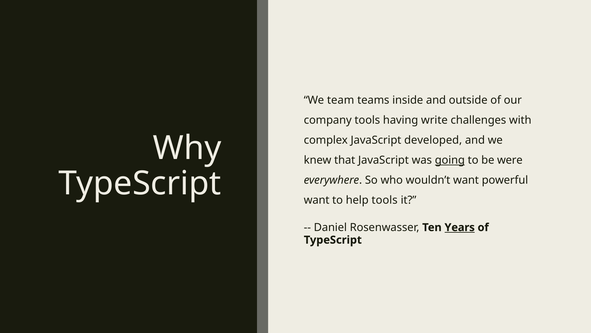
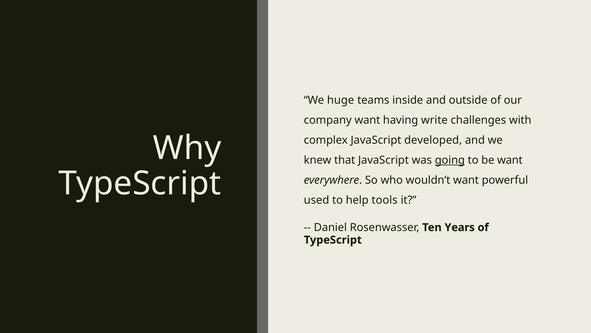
team: team -> huge (341, 100)
company tools: tools -> want (367, 120)
be were: were -> want (510, 160)
want: want -> used (317, 200)
Years underline: present -> none (460, 227)
